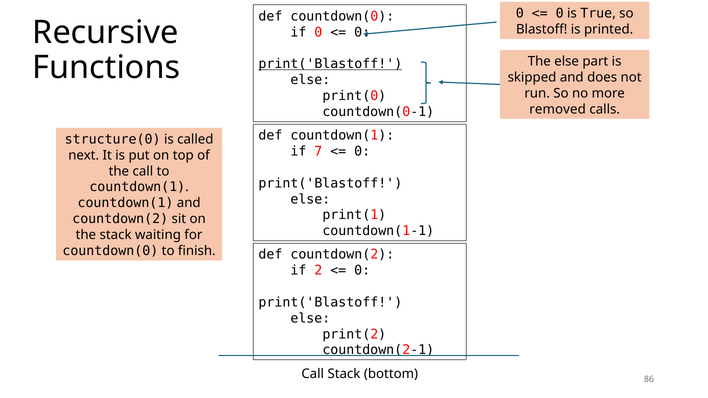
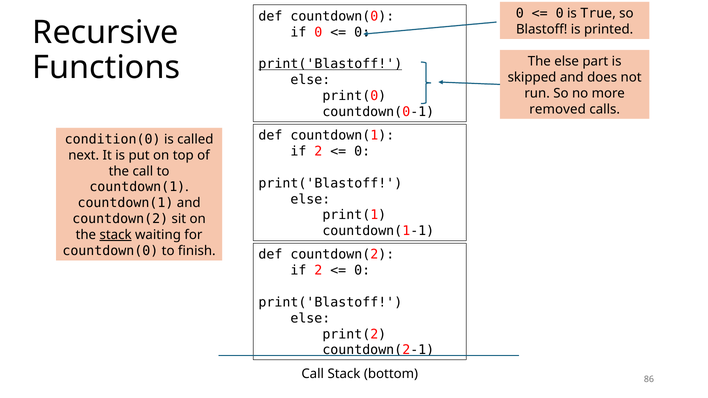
structure(0: structure(0 -> condition(0 (113, 139)
7: 7 -> 2 (318, 151)
stack underline: none -> present (116, 235)
